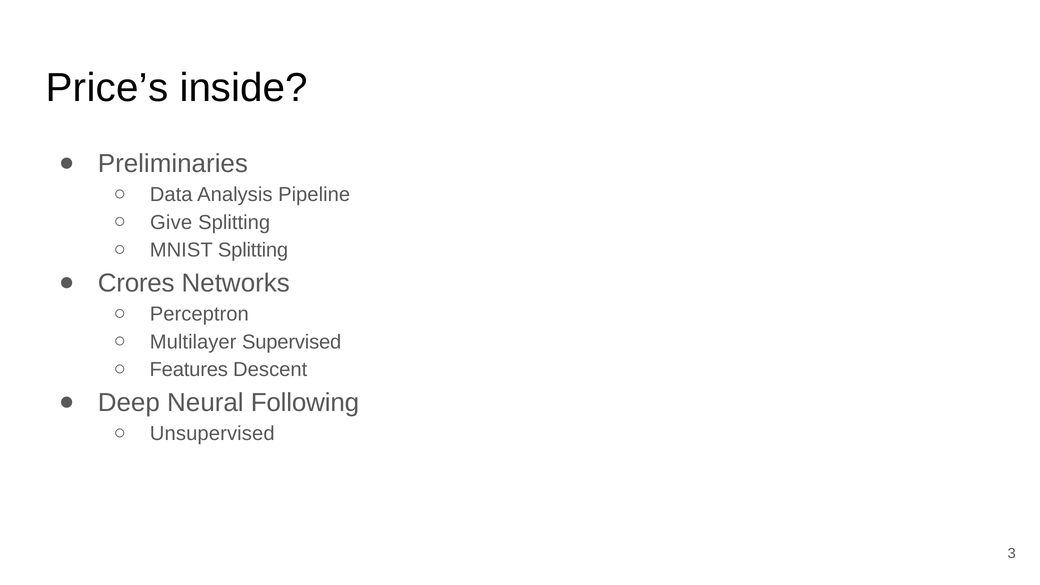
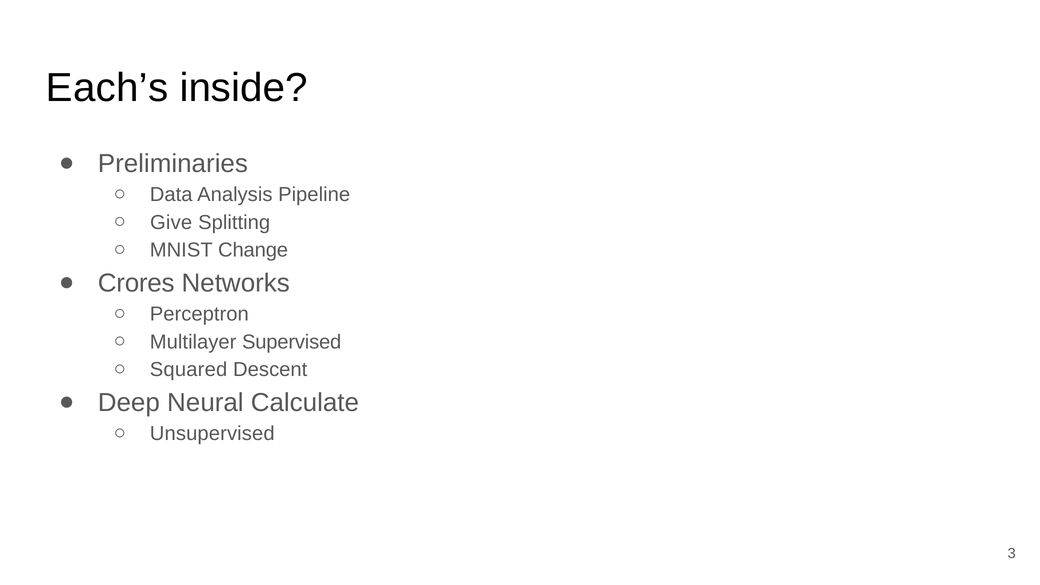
Price’s: Price’s -> Each’s (107, 88)
MNIST Splitting: Splitting -> Change (253, 250)
Features: Features -> Squared (189, 370)
Following: Following -> Calculate (305, 403)
